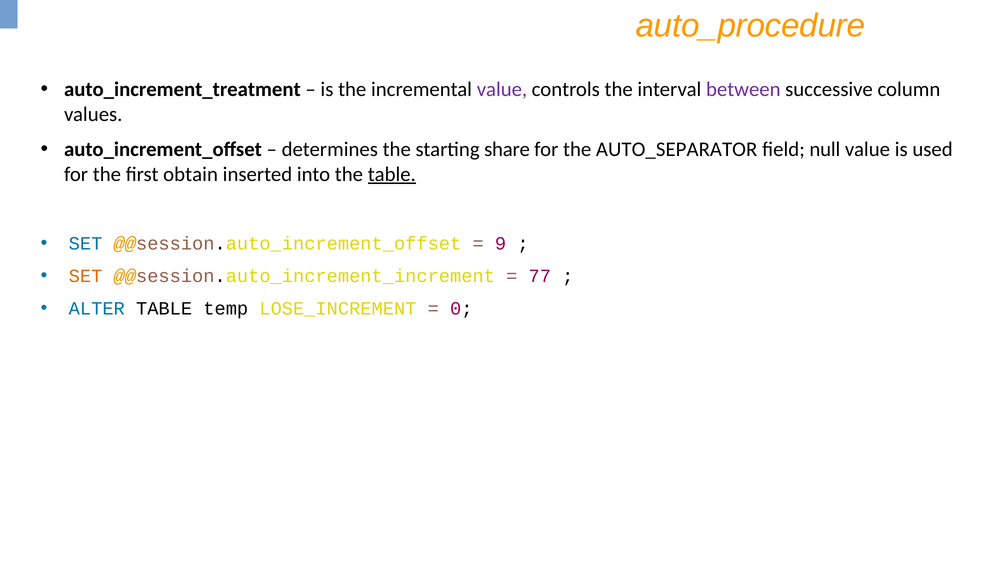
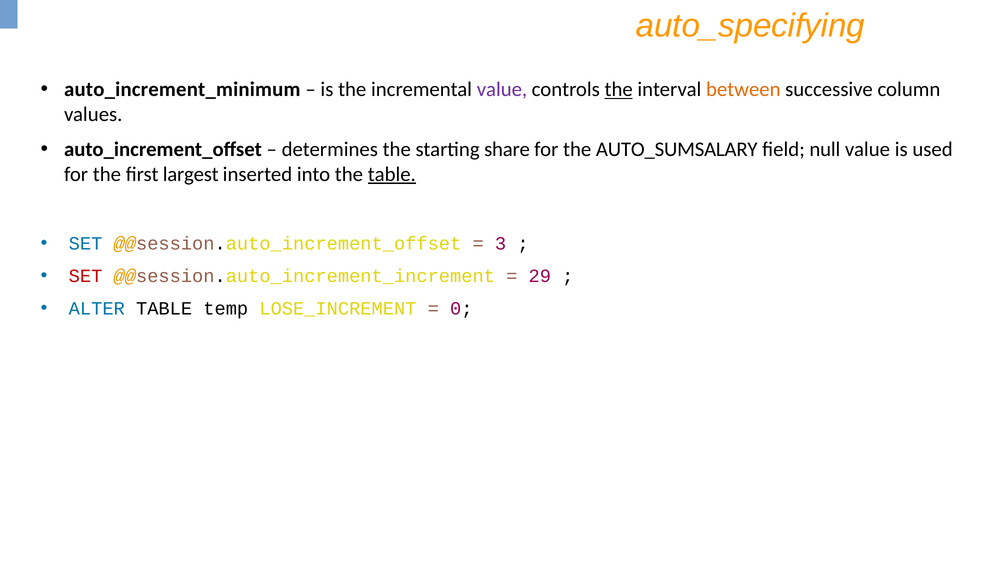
auto_procedure: auto_procedure -> auto_specifying (750, 26)
auto_increment_treatment: auto_increment_treatment -> auto_increment_minimum (182, 90)
the underline: none -> present (619, 90)
between colour: purple -> orange (743, 90)
AUTO_SEPARATOR: AUTO_SEPARATOR -> AUTO_SUMSALARY (677, 149)
obtain: obtain -> largest (191, 174)
9: 9 -> 3 (501, 244)
SET colour: orange -> red (86, 276)
77: 77 -> 29 (540, 276)
